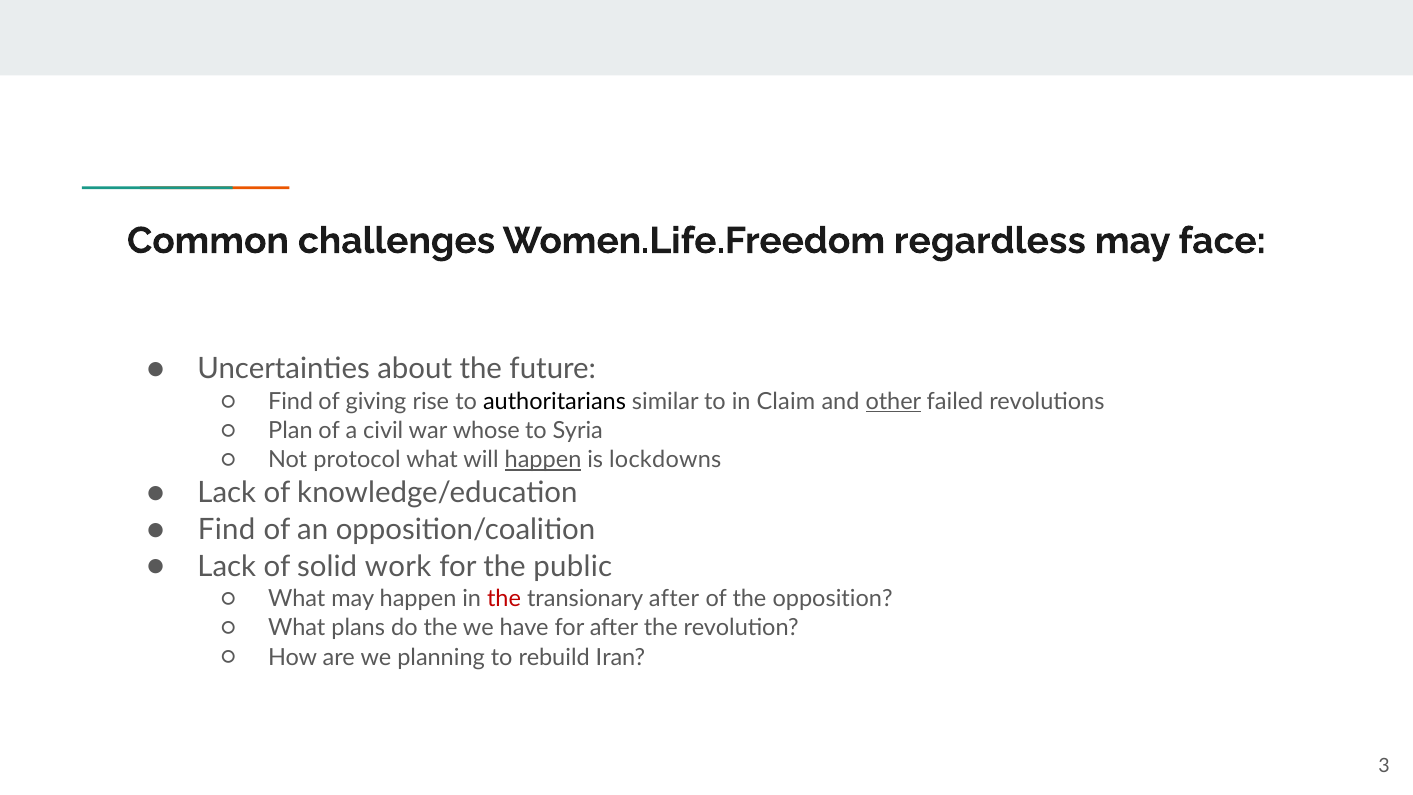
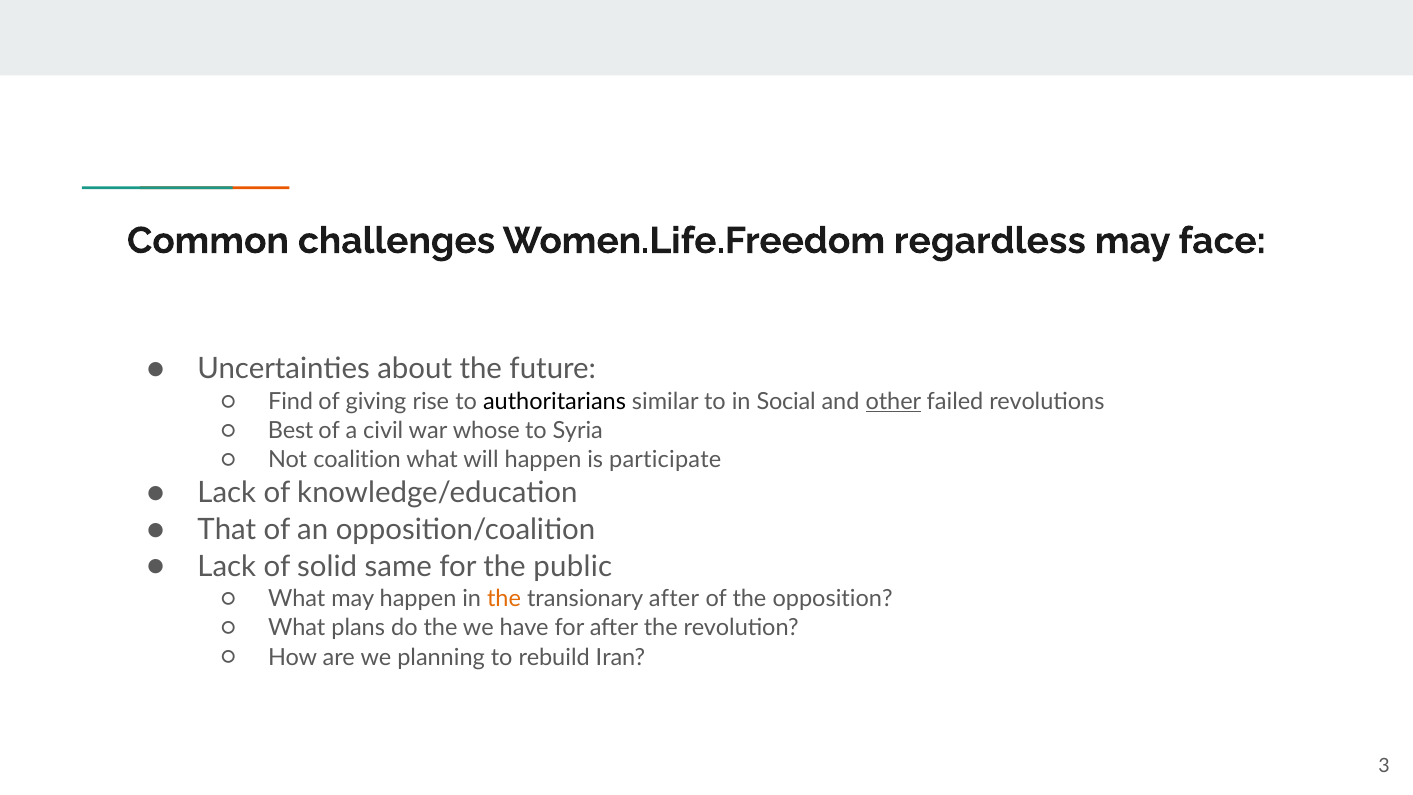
Claim: Claim -> Social (786, 402)
Plan: Plan -> Best (291, 431)
protocol: protocol -> coalition (357, 460)
happen underline: present -> none (543, 460)
lockdowns: lockdowns -> participate (665, 460)
Find: Find -> That (227, 530)
work: work -> same (398, 566)
the colour: red -> orange (504, 599)
